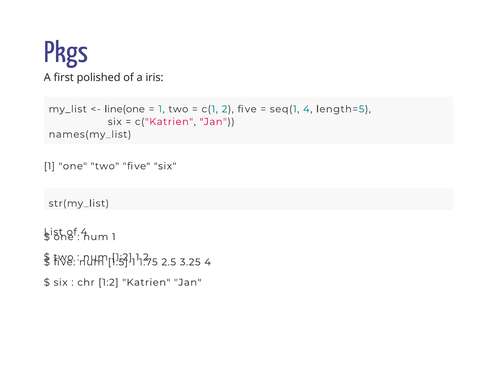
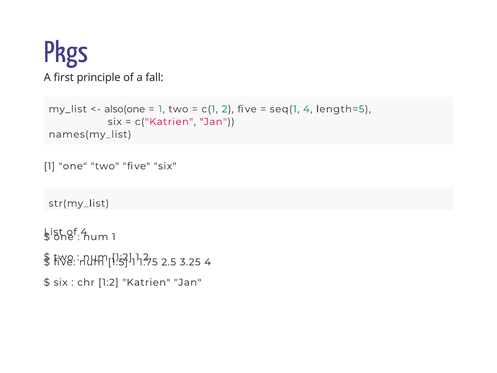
polished: polished -> principle (99, 77)
iris: iris -> fall (154, 77)
line(one: line(one -> also(one (125, 109)
